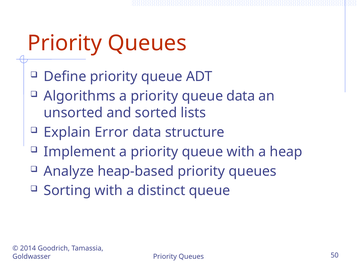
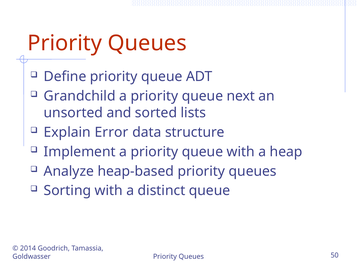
Algorithms: Algorithms -> Grandchild (80, 96)
queue data: data -> next (241, 96)
